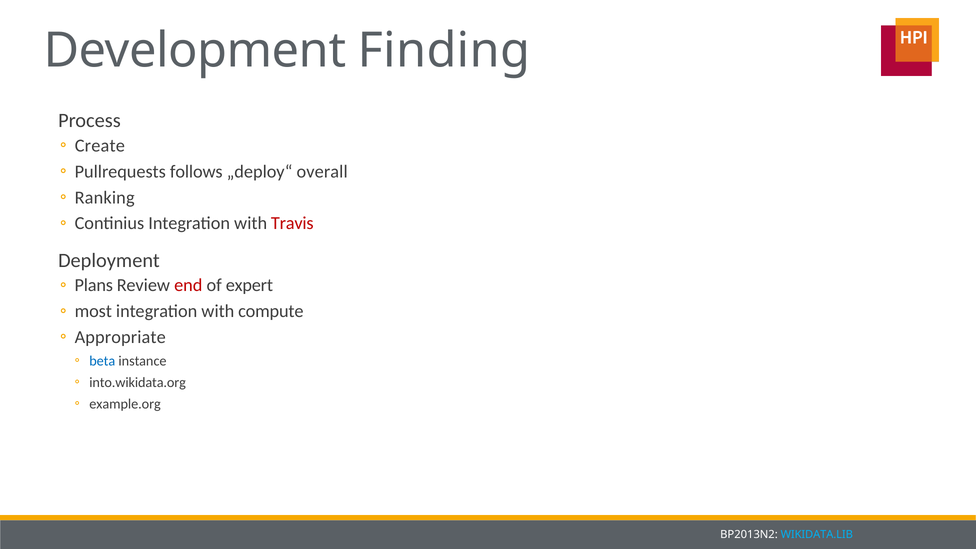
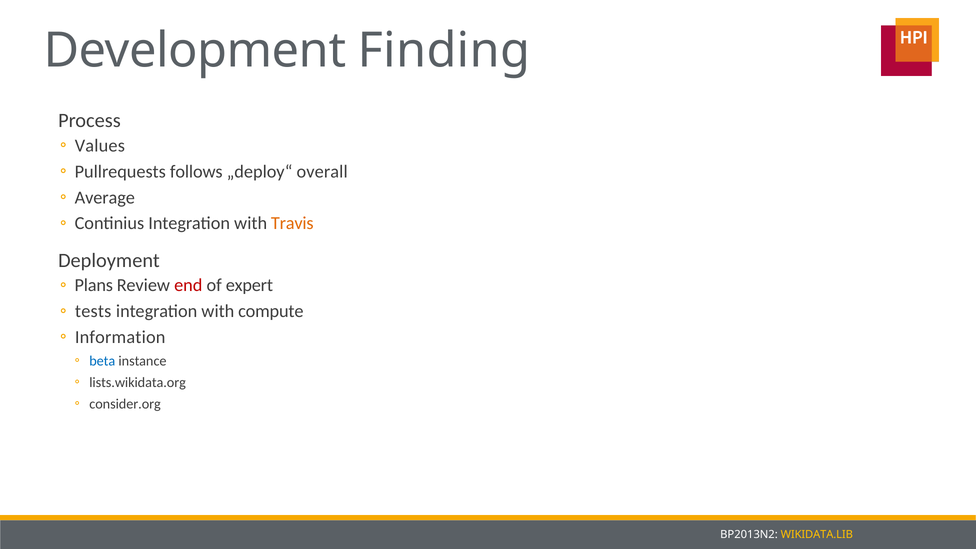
Create: Create -> Values (100, 146)
Ranking: Ranking -> Average (105, 197)
Travis colour: red -> orange (292, 223)
most: most -> tests (93, 311)
Appropriate: Appropriate -> Information (120, 337)
into.wikidata.org: into.wikidata.org -> lists.wikidata.org (138, 382)
example.org: example.org -> consider.org (125, 404)
WIKIDATA.LIB colour: light blue -> yellow (817, 534)
